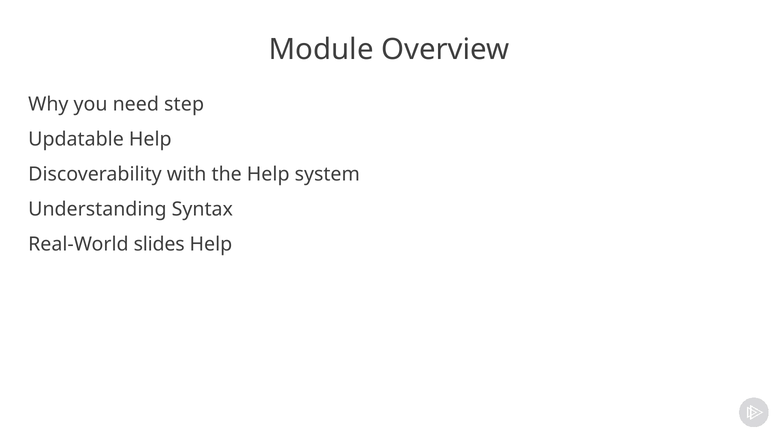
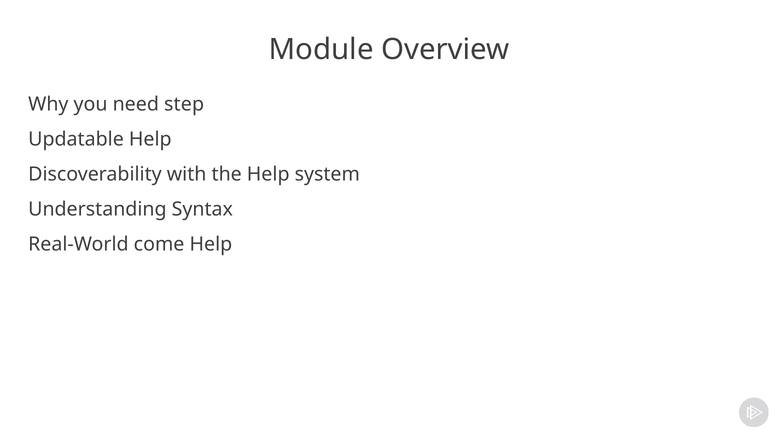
slides: slides -> come (159, 244)
